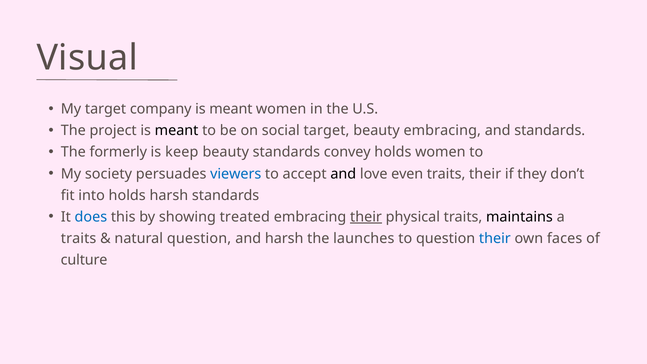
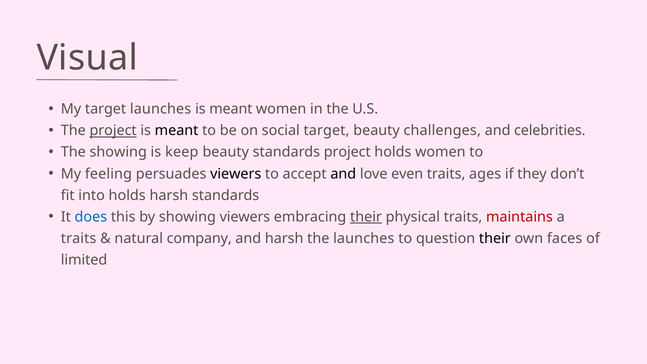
target company: company -> launches (161, 109)
project underline: none -> present (113, 131)
beauty embracing: embracing -> challenges (442, 131)
and standards: standards -> celebrities (550, 131)
The formerly: formerly -> showing (118, 152)
standards convey: convey -> project (347, 152)
society: society -> feeling (108, 174)
viewers colour: blue -> black (236, 174)
traits their: their -> ages (485, 174)
showing treated: treated -> viewers (245, 217)
maintains colour: black -> red (519, 217)
natural question: question -> company (199, 238)
their colour: blue -> black (495, 238)
culture: culture -> limited (84, 260)
